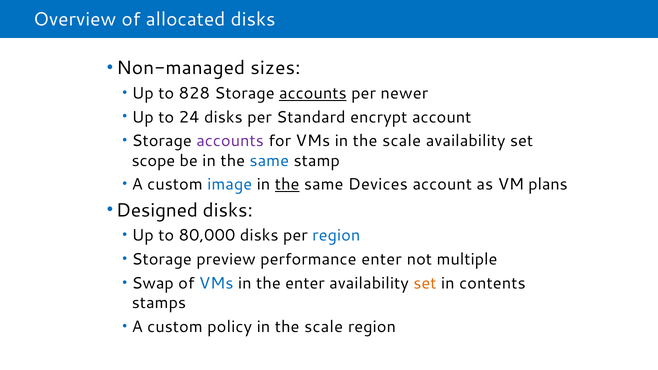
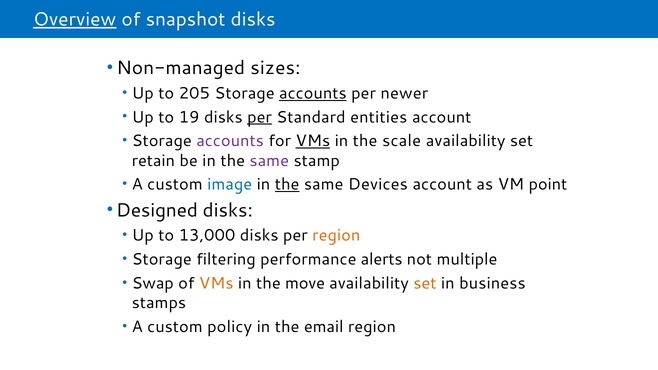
Overview underline: none -> present (75, 20)
allocated: allocated -> snapshot (186, 20)
828: 828 -> 205 (194, 93)
24: 24 -> 19 (189, 117)
per underline: none -> present (260, 117)
encrypt: encrypt -> entities (379, 117)
VMs underline: none -> present (313, 141)
scope: scope -> retain (153, 161)
same colour: blue -> purple (269, 161)
plans: plans -> point (548, 185)
80,000: 80,000 -> 13,000 (207, 236)
region colour: blue -> orange (336, 236)
preview: preview -> filtering (226, 259)
performance enter: enter -> alerts (382, 259)
VMs colour: blue -> orange (216, 283)
the enter: enter -> move (305, 283)
contents: contents -> business (492, 283)
scale: scale -> email (324, 327)
